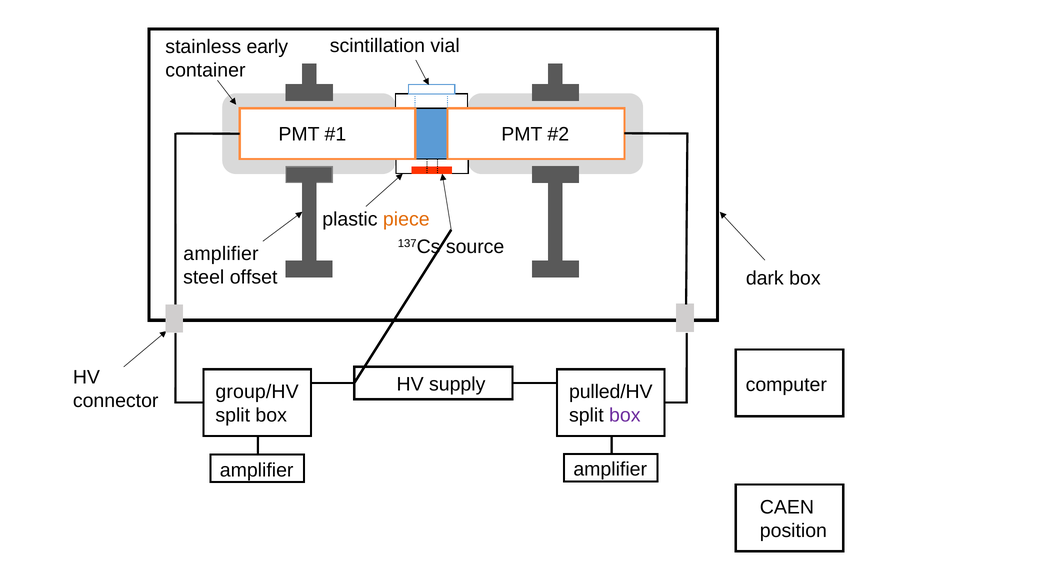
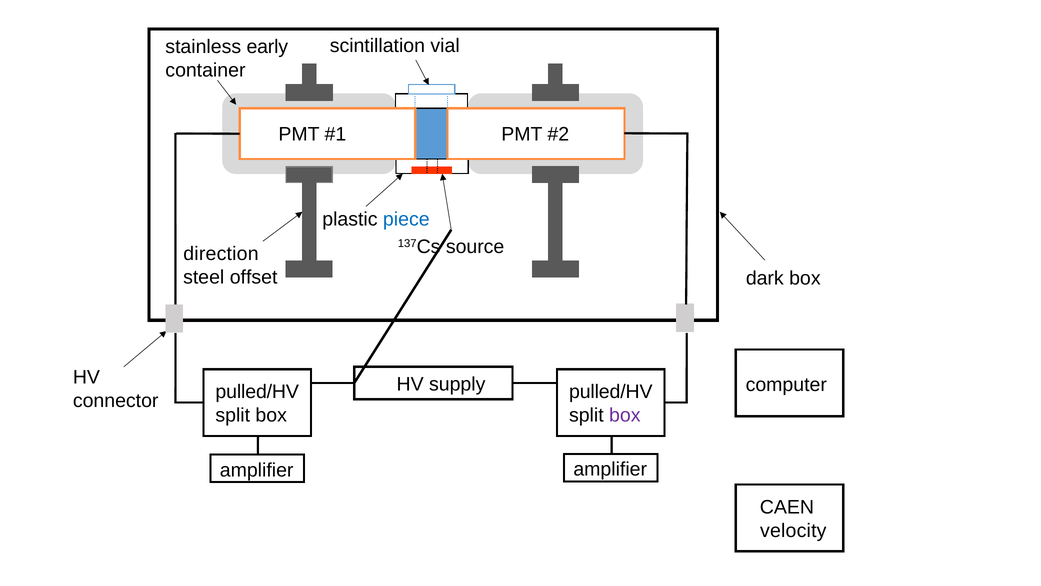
piece colour: orange -> blue (406, 219)
amplifier: amplifier -> direction (221, 254)
group/HV: group/HV -> pulled/HV (257, 392)
position: position -> velocity (793, 530)
